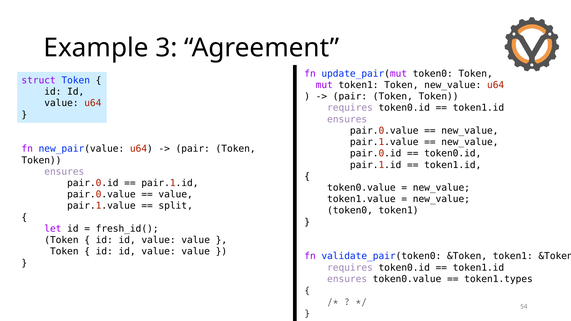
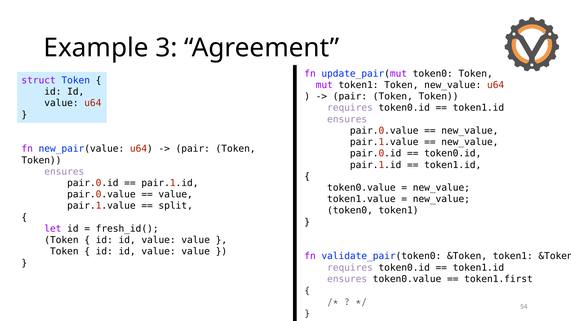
token1.types: token1.types -> token1.first (499, 279)
